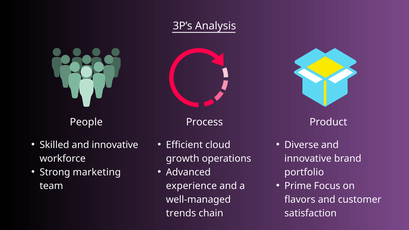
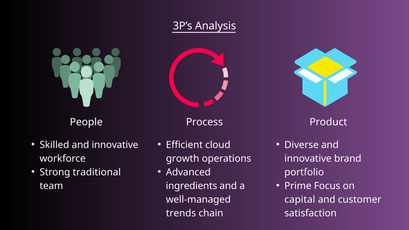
marketing: marketing -> traditional (97, 172)
experience: experience -> ingredients (191, 186)
flavors: flavors -> capital (300, 200)
